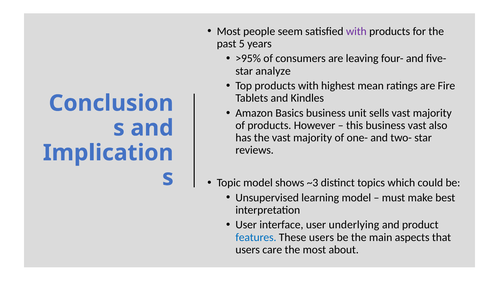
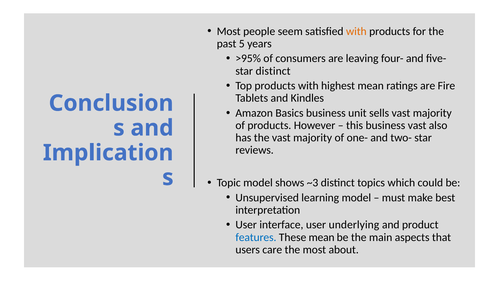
with colour: purple -> orange (356, 31)
star analyze: analyze -> distinct (273, 71)
These users: users -> mean (322, 237)
